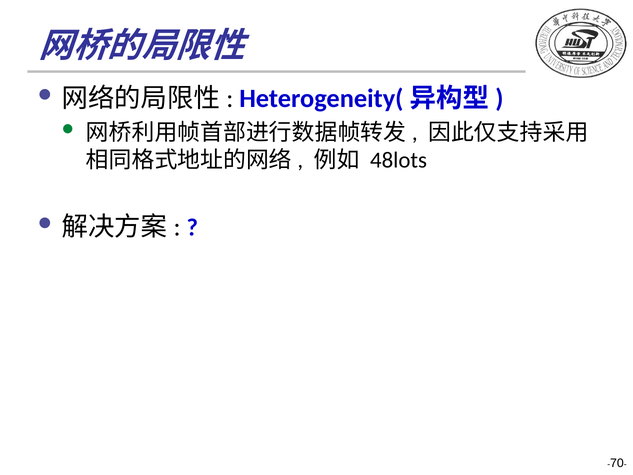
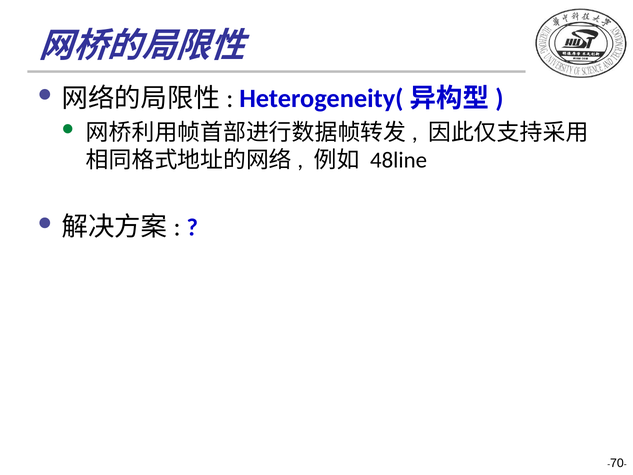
48lots: 48lots -> 48line (399, 160)
